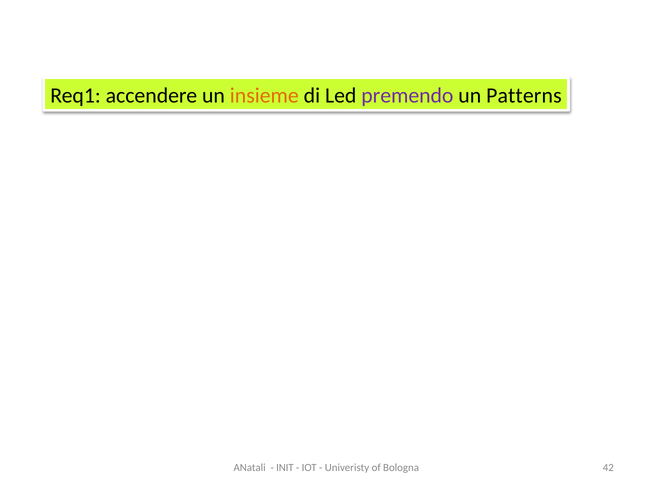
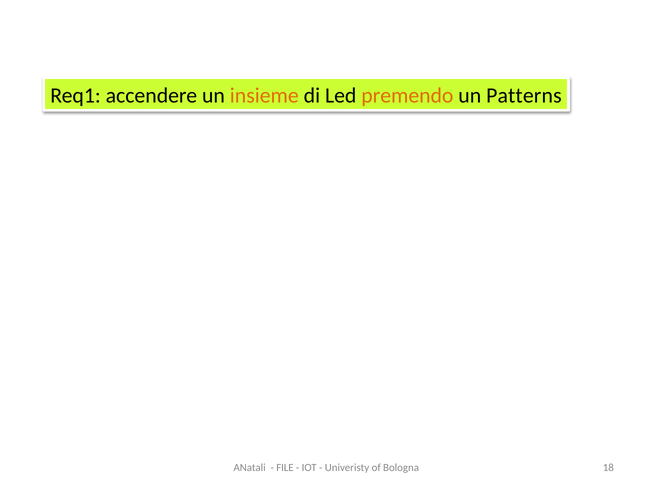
premendo colour: purple -> orange (407, 95)
INIT: INIT -> FILE (285, 468)
42: 42 -> 18 (608, 468)
